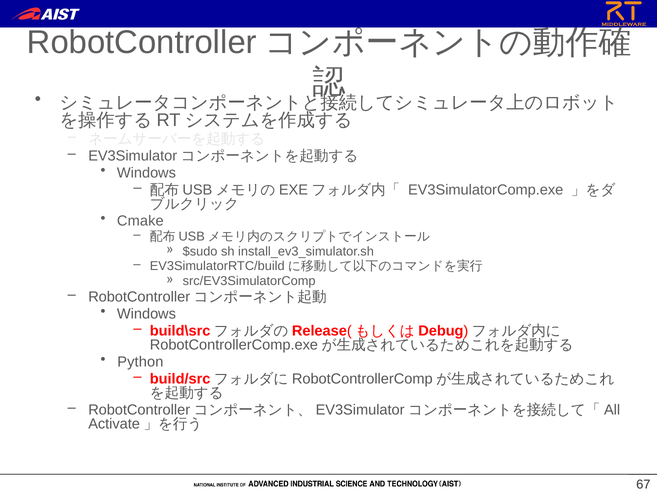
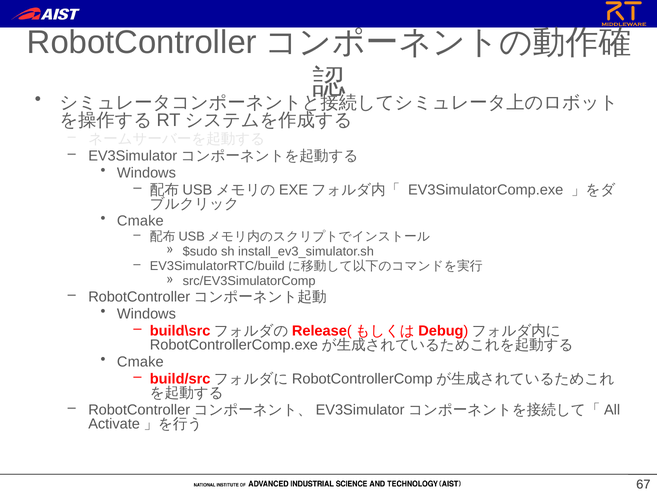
Python: Python -> Cmake (140, 362)
